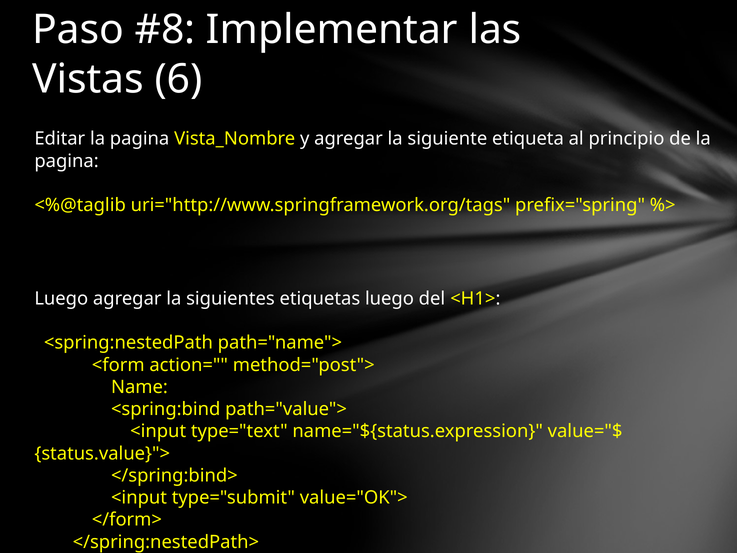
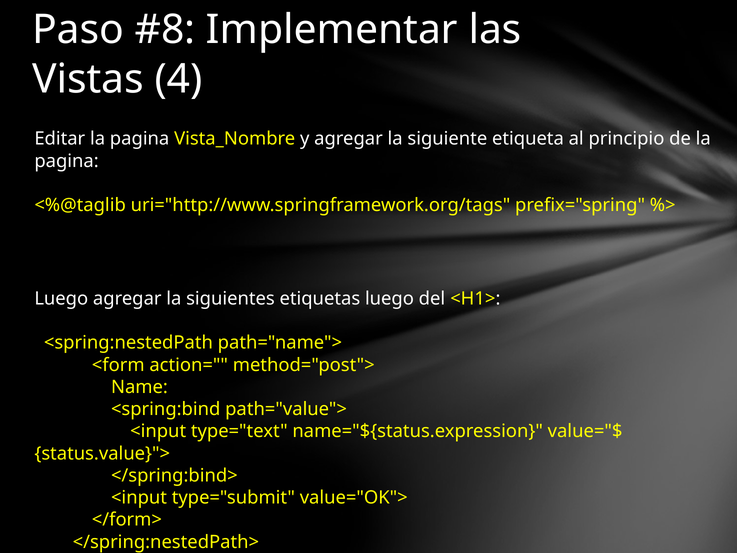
6: 6 -> 4 (179, 79)
